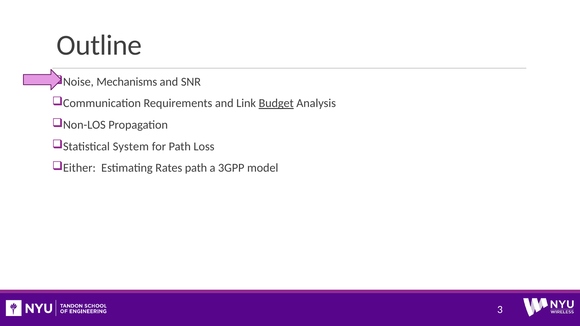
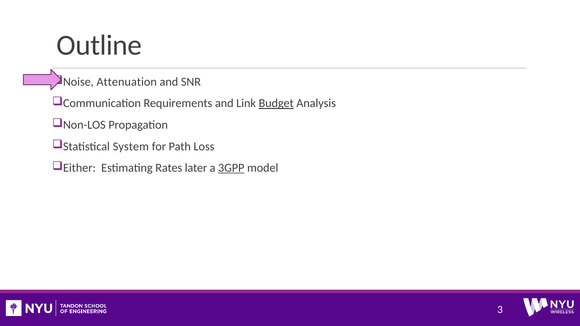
Mechanisms: Mechanisms -> Attenuation (127, 82)
Rates path: path -> later (196, 168)
3GPP underline: none -> present (231, 168)
